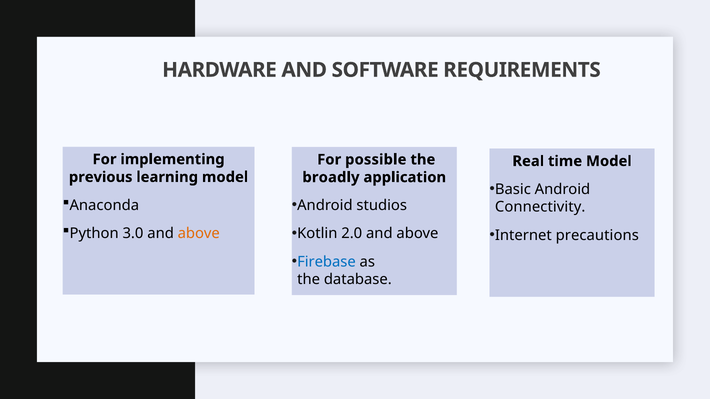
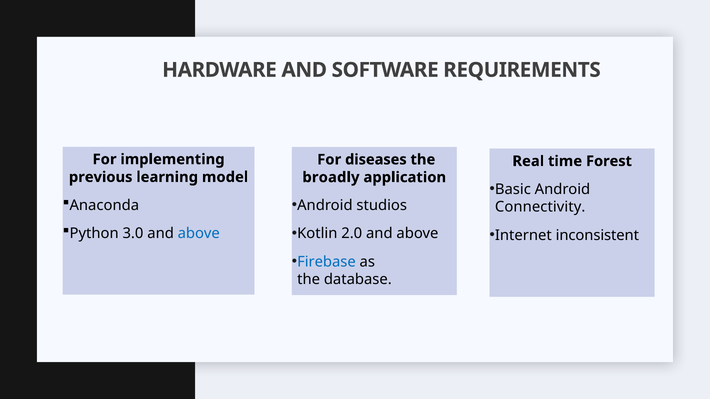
possible: possible -> diseases (376, 160)
Model: Model -> Forest (609, 161)
above colour: orange -> blue (199, 233)
precautions: precautions -> inconsistent (597, 235)
